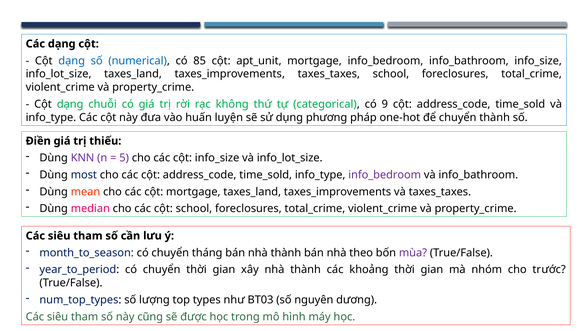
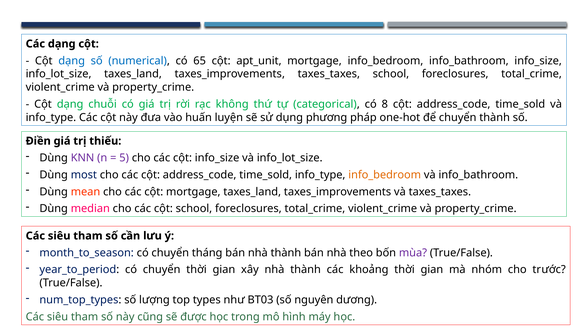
85: 85 -> 65 (200, 61)
9: 9 -> 8 (385, 104)
info_bedroom colour: purple -> orange (385, 175)
